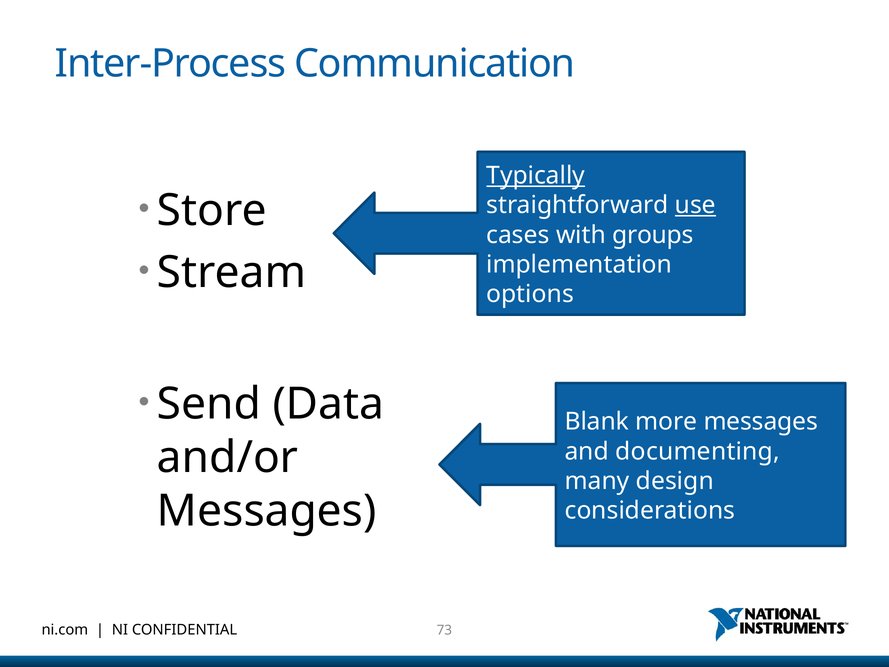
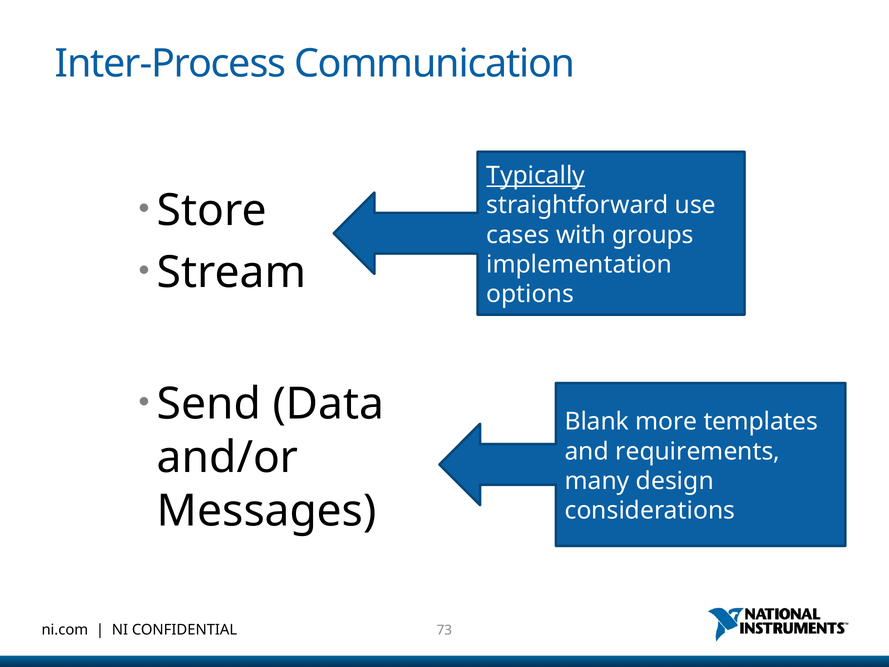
use underline: present -> none (695, 205)
more messages: messages -> templates (761, 422)
documenting: documenting -> requirements (698, 451)
